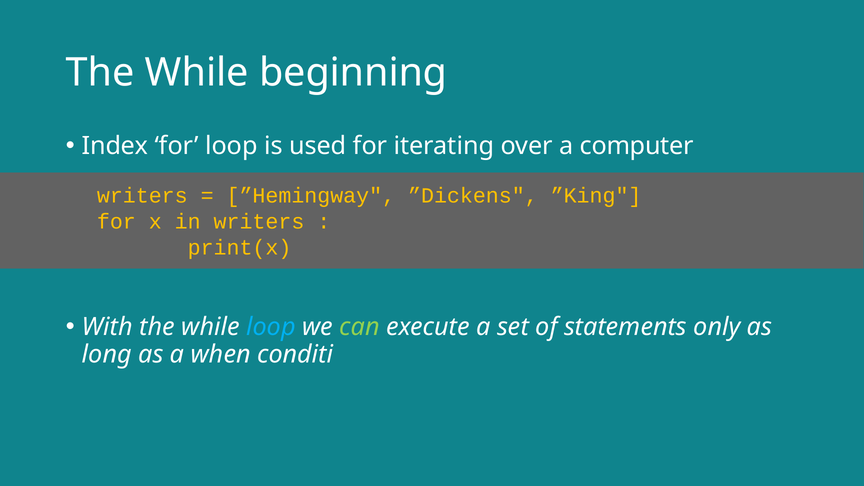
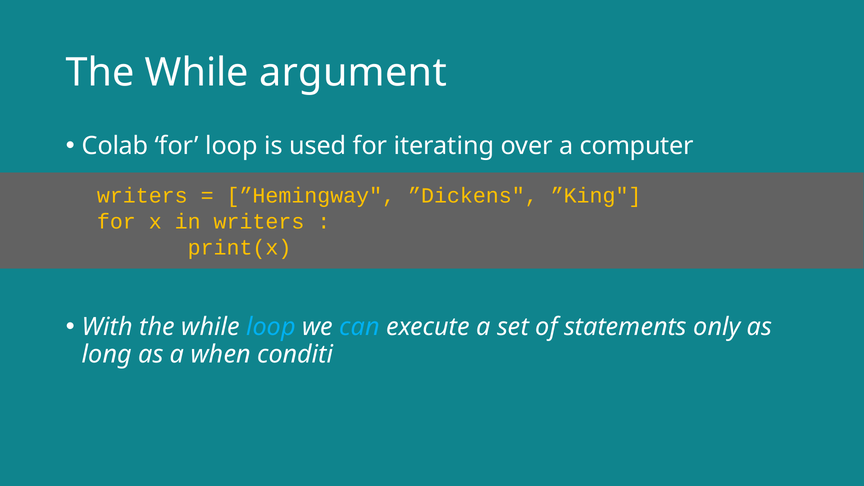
beginning: beginning -> argument (353, 72)
Index: Index -> Colab (115, 146)
can colour: light green -> light blue (360, 327)
